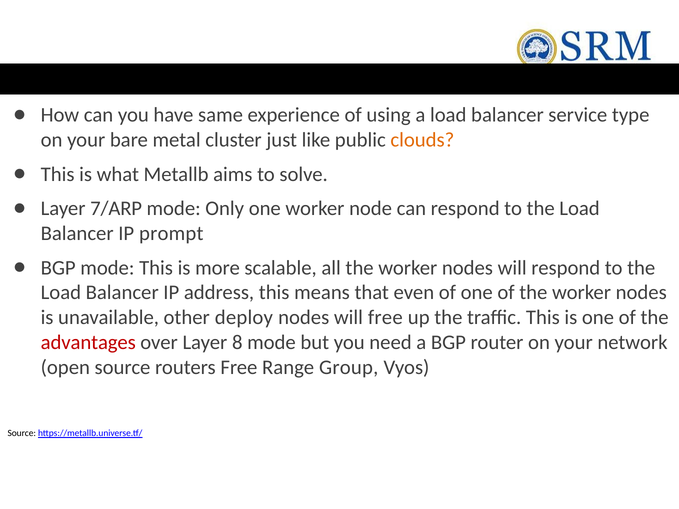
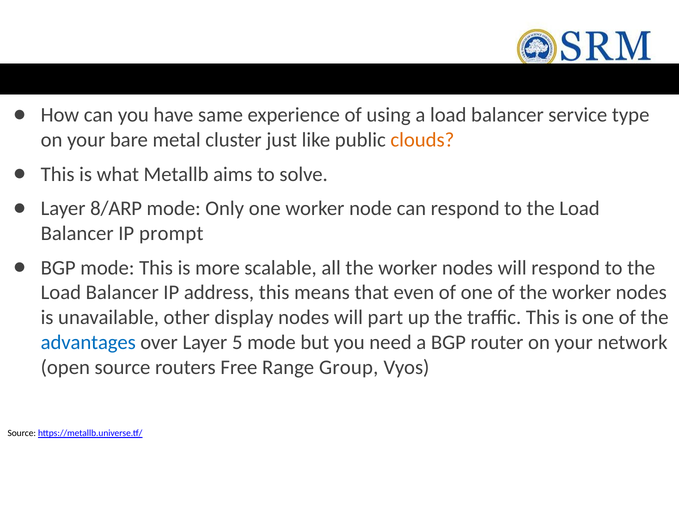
7/ARP: 7/ARP -> 8/ARP (116, 209)
deploy: deploy -> display (244, 318)
will free: free -> part (385, 318)
advantages colour: red -> blue (88, 343)
8: 8 -> 5 (237, 343)
